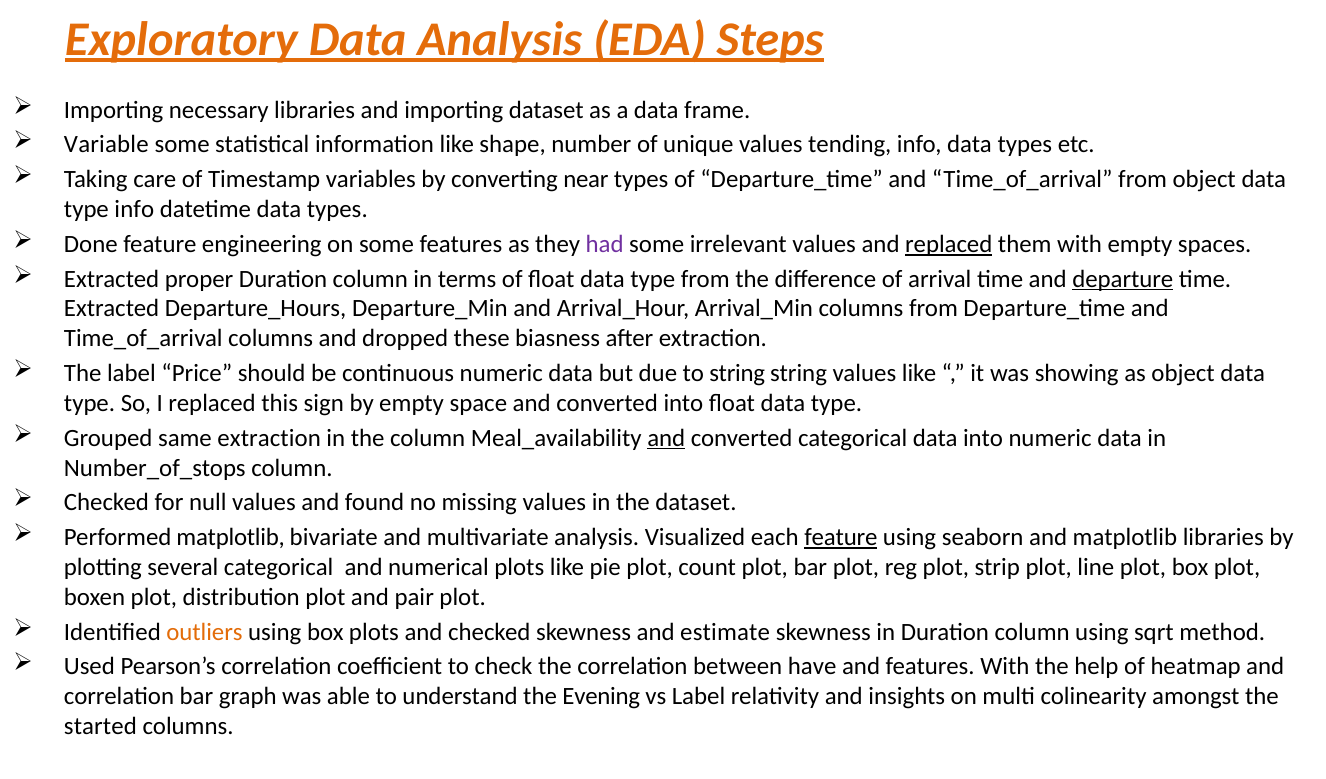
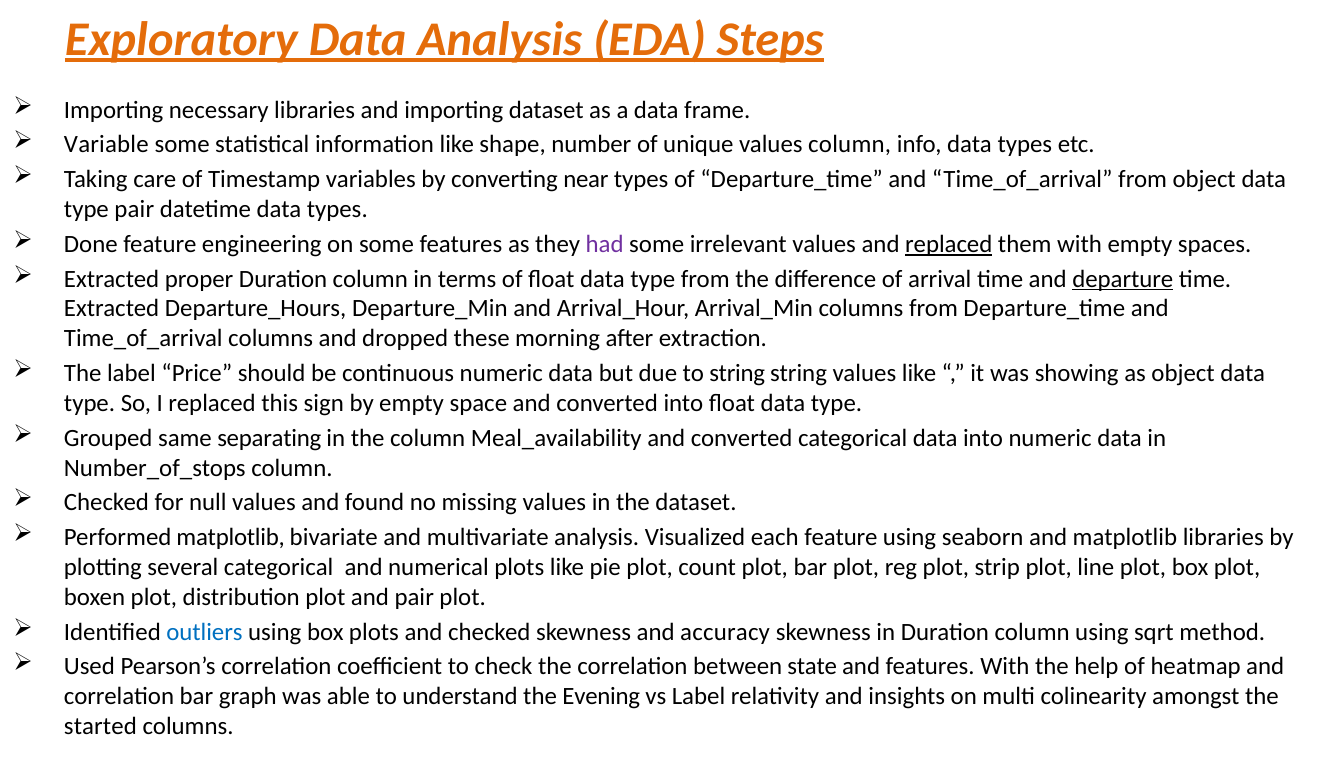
values tending: tending -> column (850, 145)
type info: info -> pair (134, 209)
biasness: biasness -> morning (558, 339)
same extraction: extraction -> separating (269, 438)
and underline: present -> none (666, 438)
feature underline: present -> none (841, 538)
outliers colour: orange -> blue (204, 632)
estimate: estimate -> accuracy (725, 632)
have: have -> state (812, 667)
